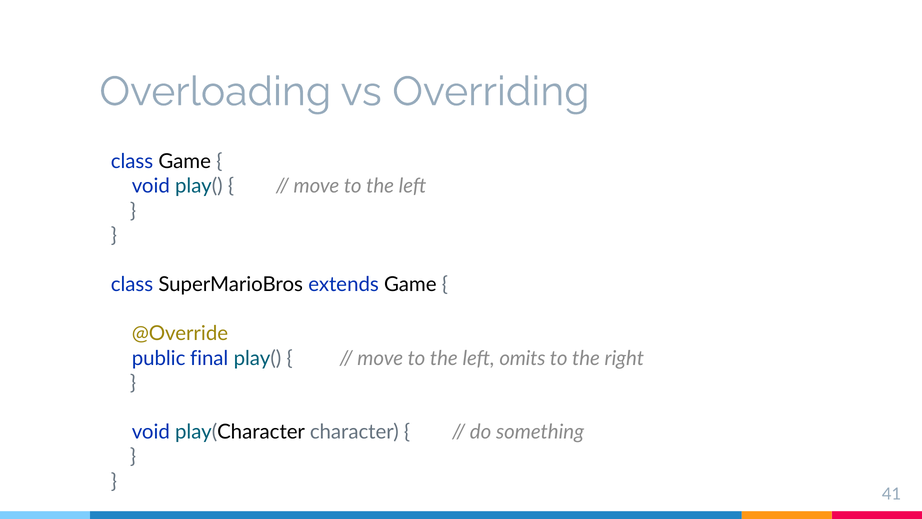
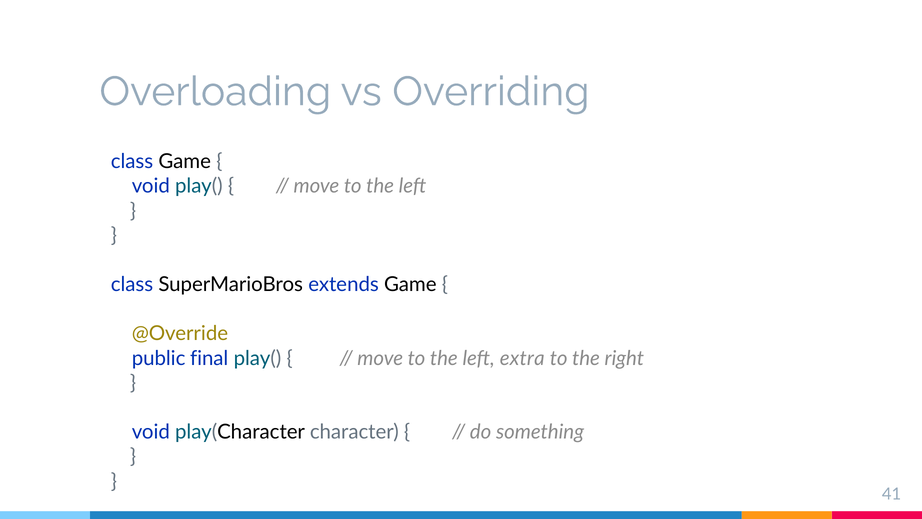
omits: omits -> extra (522, 358)
